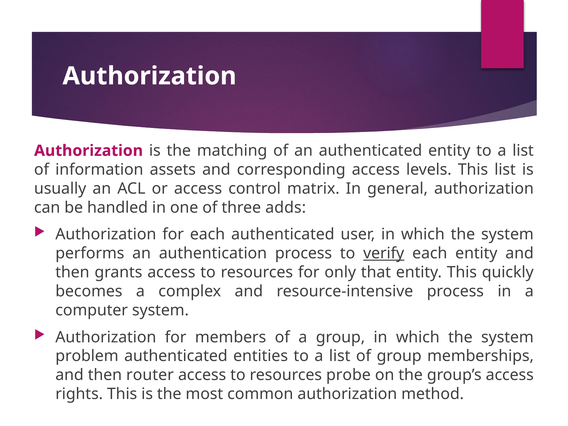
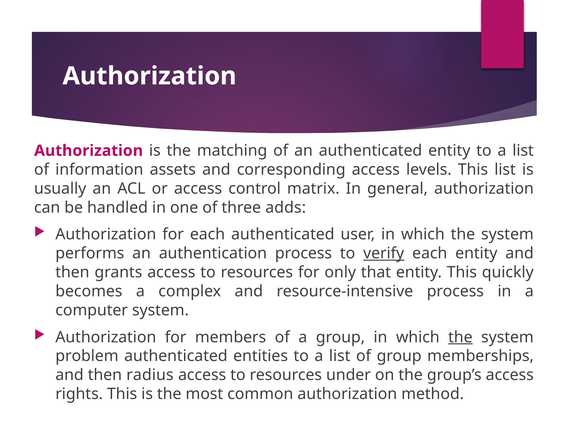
the underline: none -> present (460, 337)
router: router -> radius (150, 375)
probe: probe -> under (348, 375)
